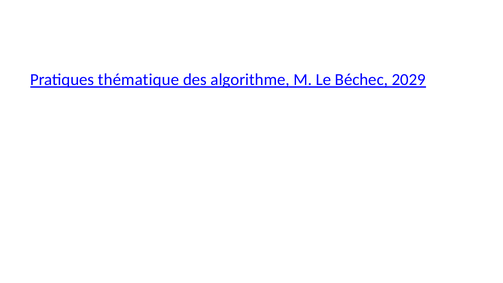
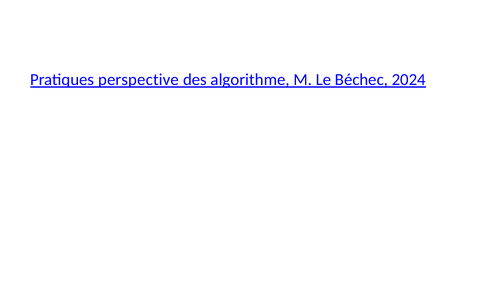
thématique: thématique -> perspective (138, 80)
2029: 2029 -> 2024 (409, 80)
